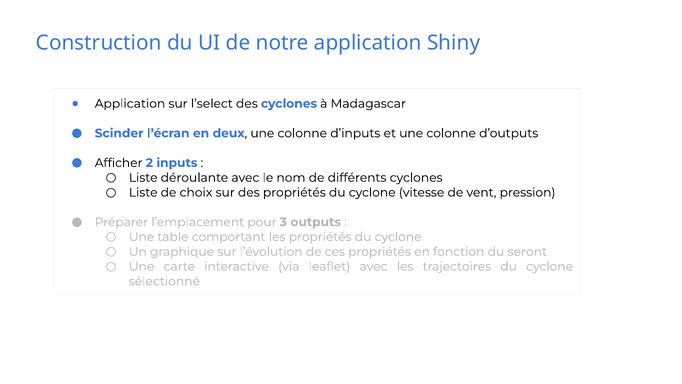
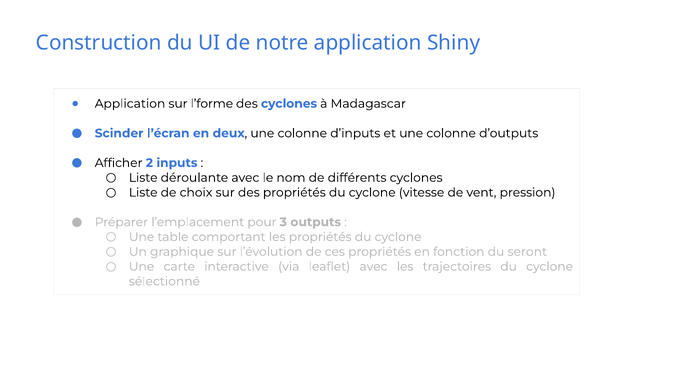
l’select: l’select -> l’forme (212, 104)
